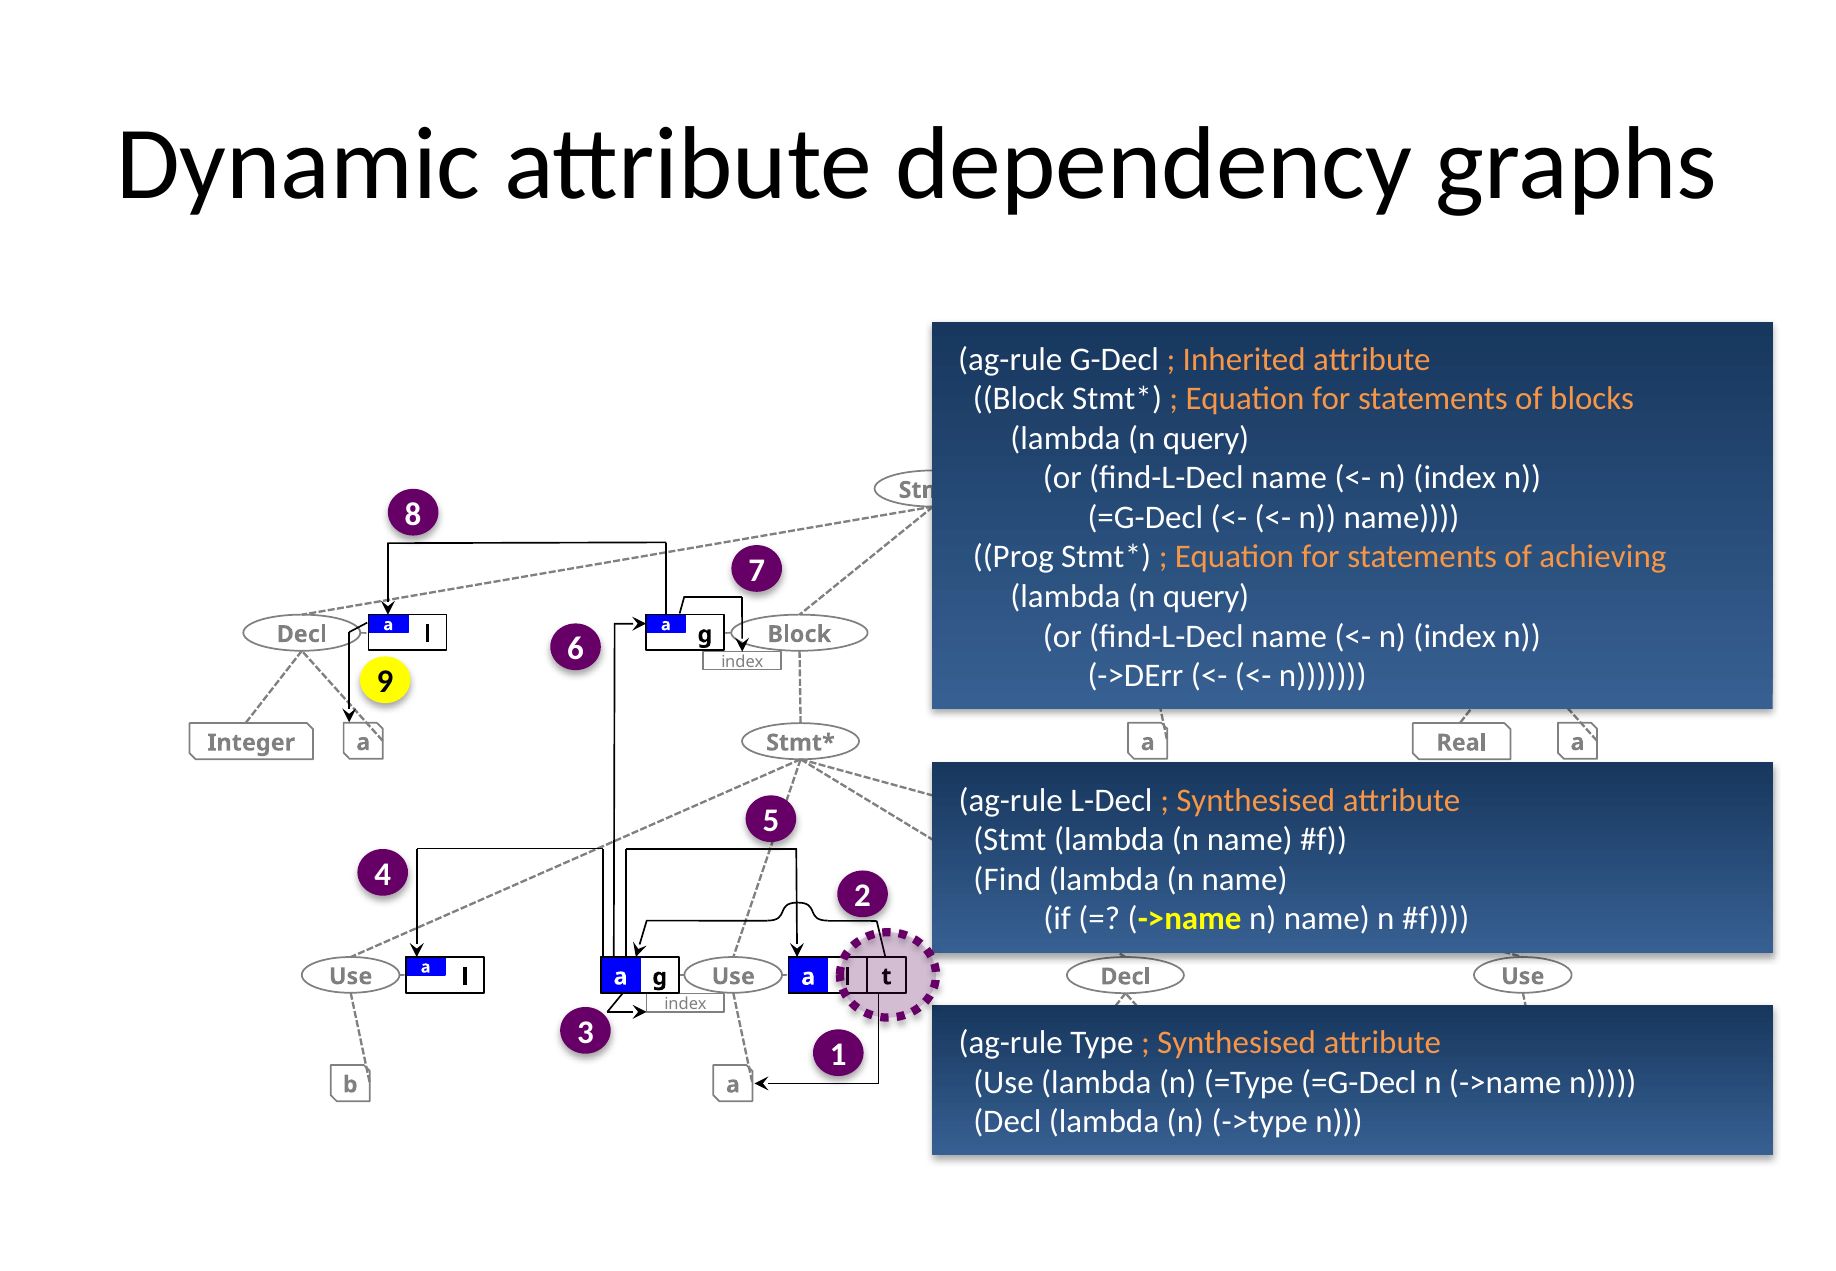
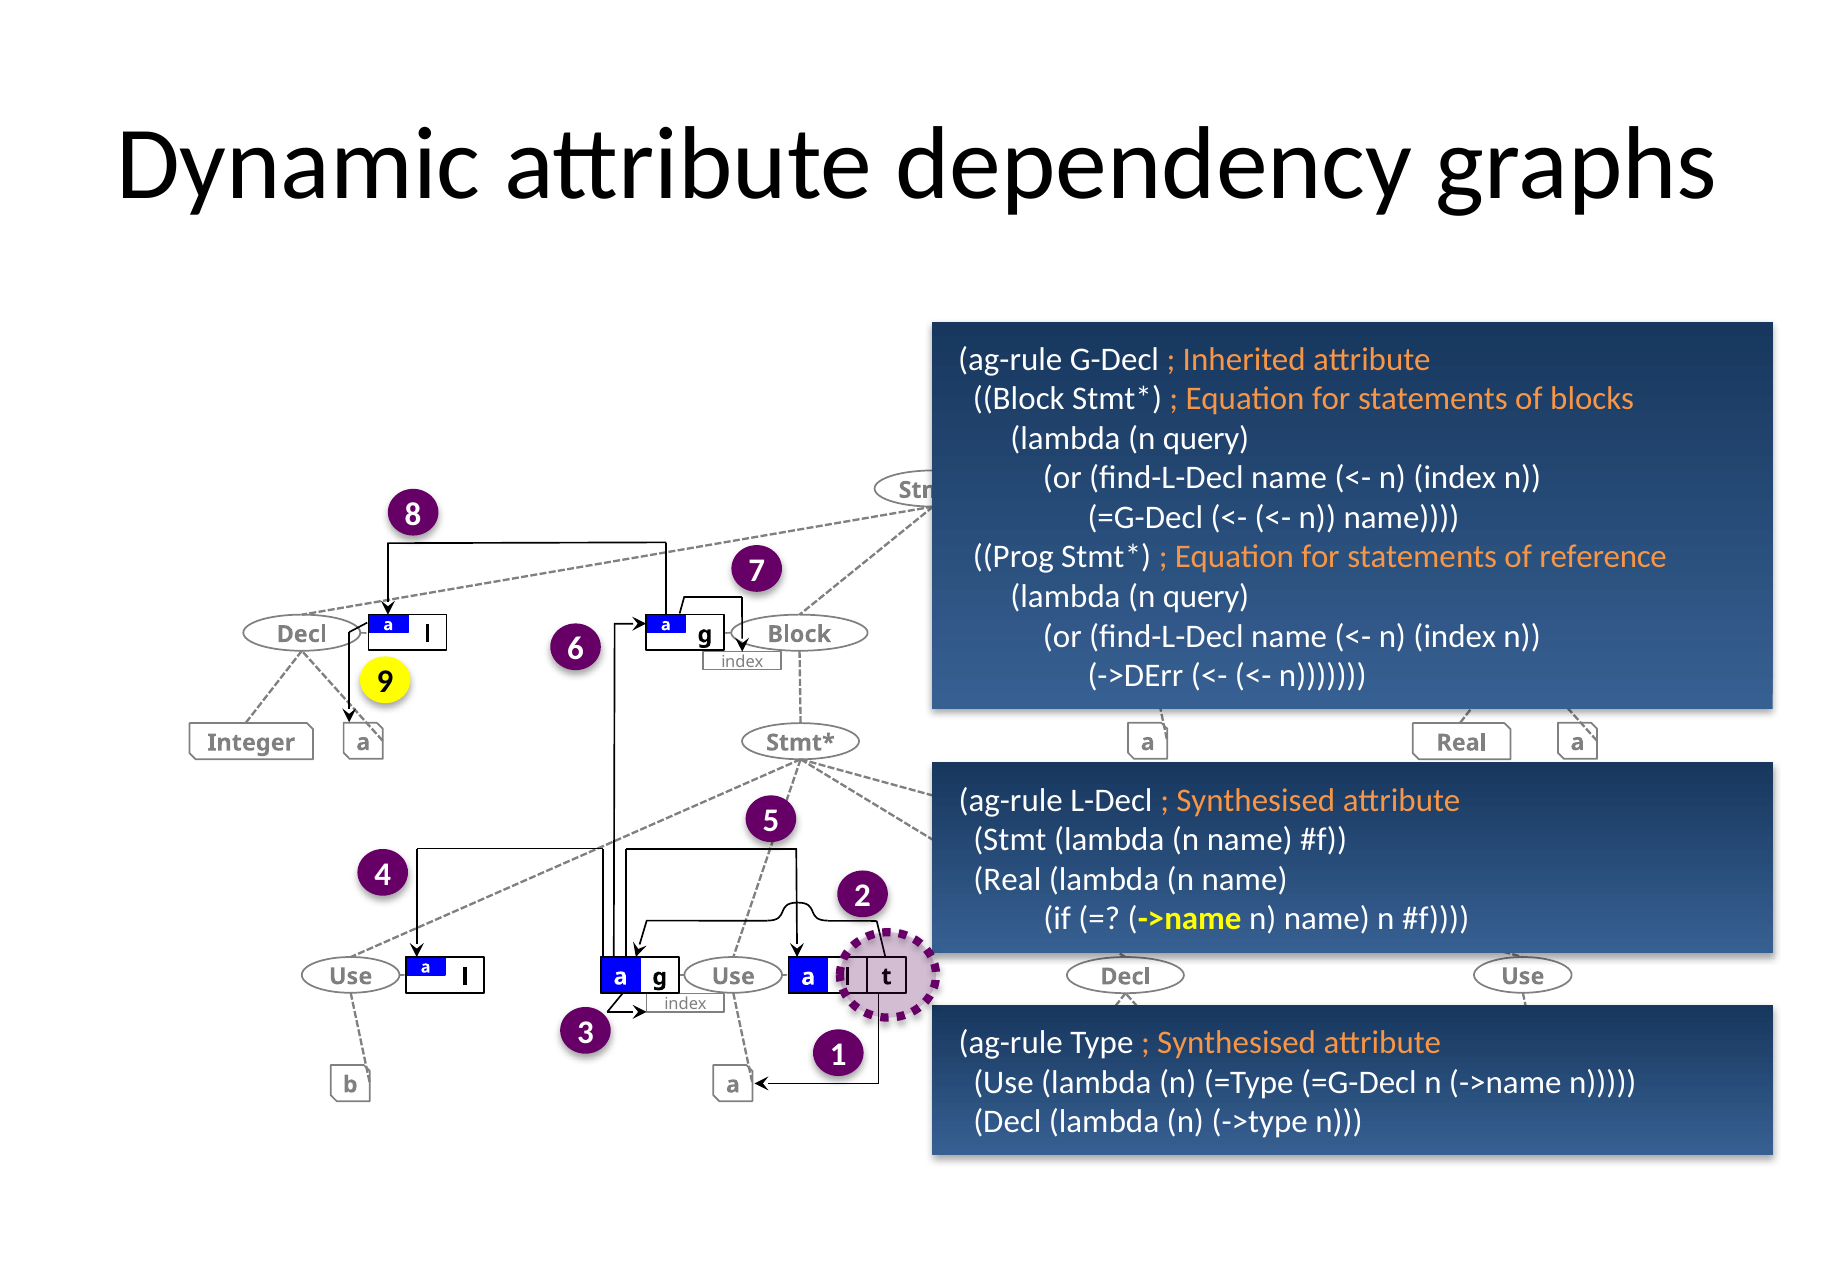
achieving: achieving -> reference (1603, 557)
Find: Find -> Real (1007, 879)
